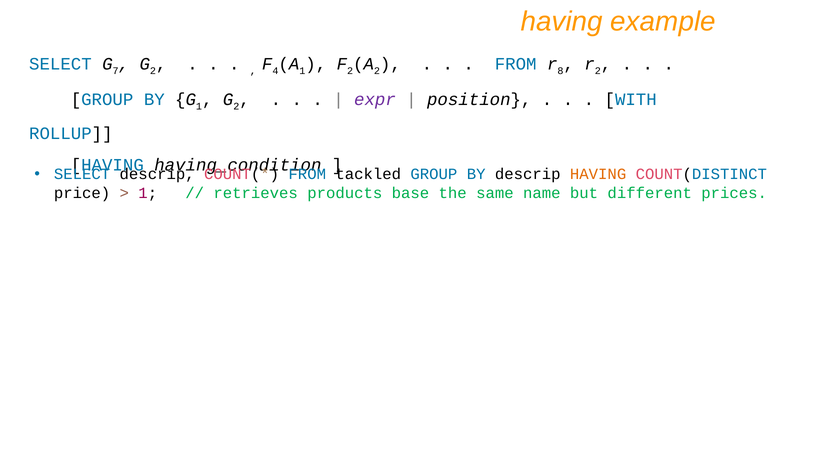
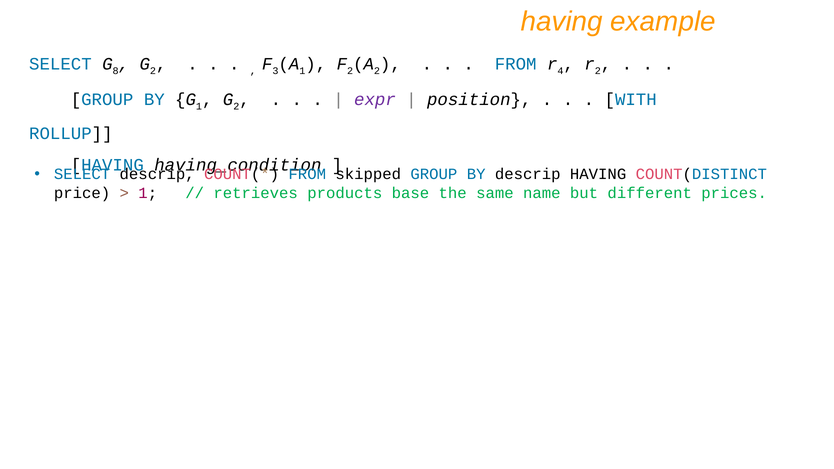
7: 7 -> 8 (116, 71)
4: 4 -> 3 (275, 71)
8: 8 -> 4 (560, 71)
tackled: tackled -> skipped (368, 174)
HAVING colour: orange -> black (598, 174)
